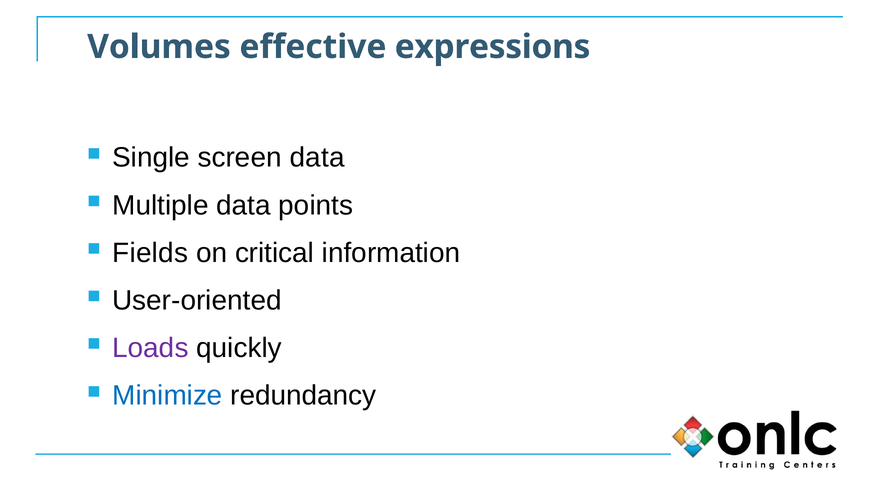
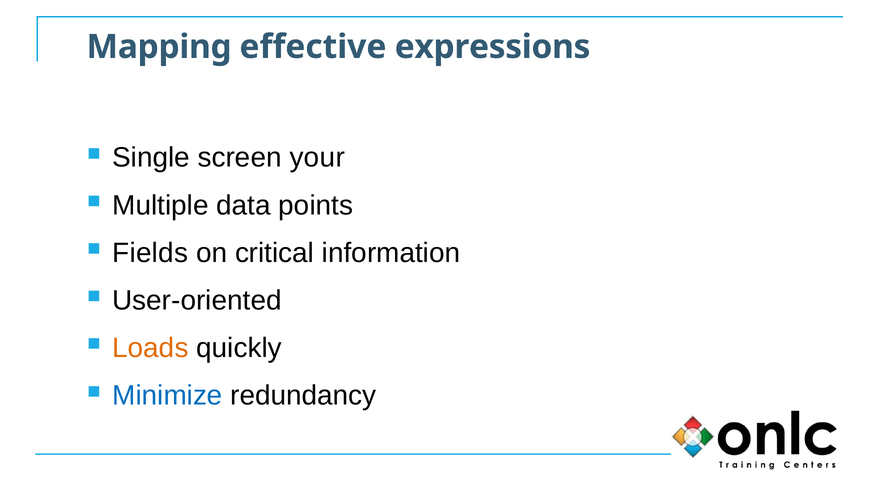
Volumes: Volumes -> Mapping (159, 47)
screen data: data -> your (317, 158)
Loads colour: purple -> orange (150, 348)
